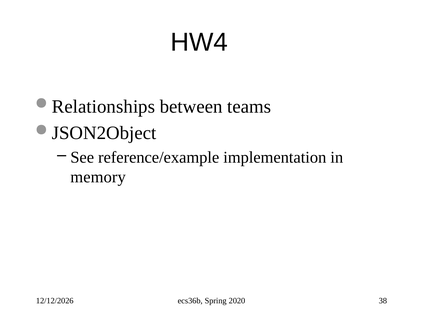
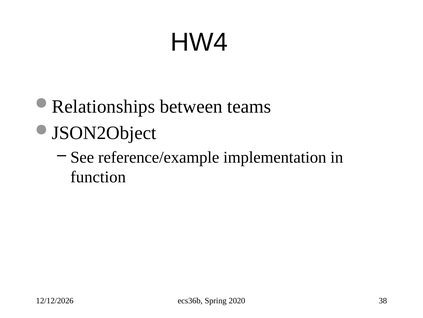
memory: memory -> function (98, 177)
